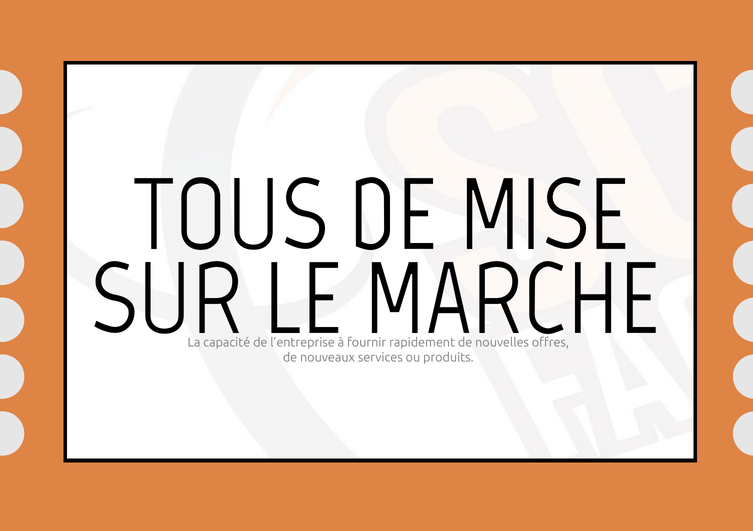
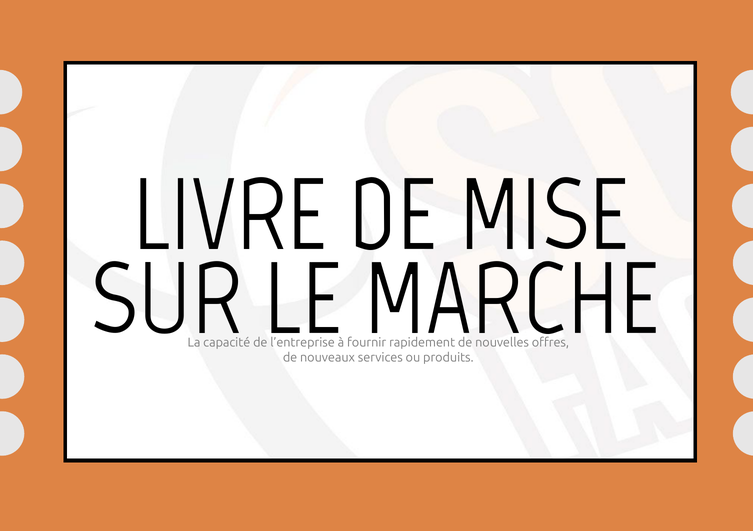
TOUS: TOUS -> LIVRE (230, 216)
